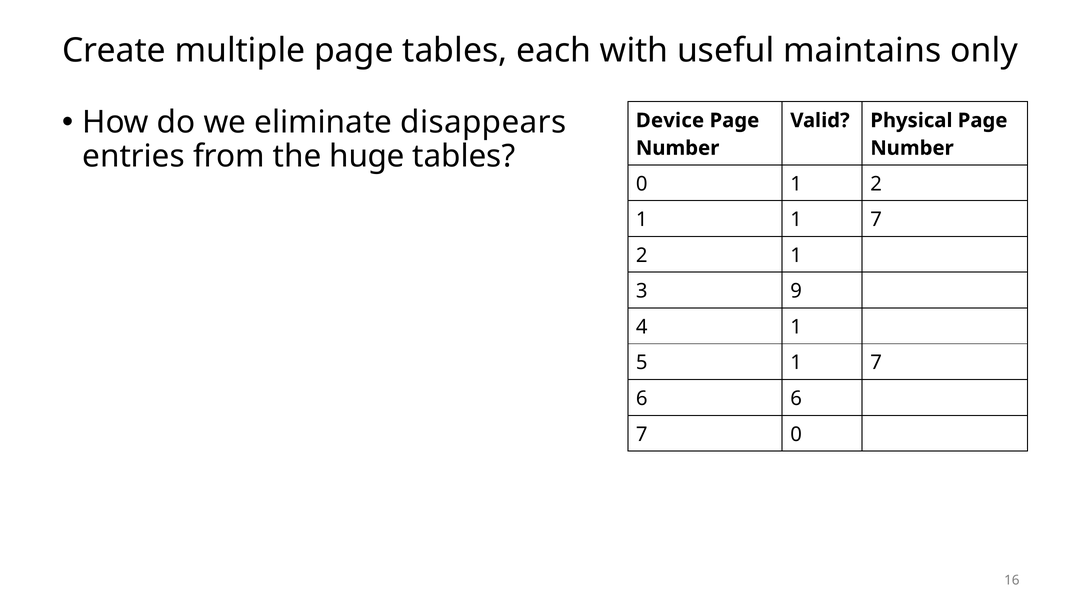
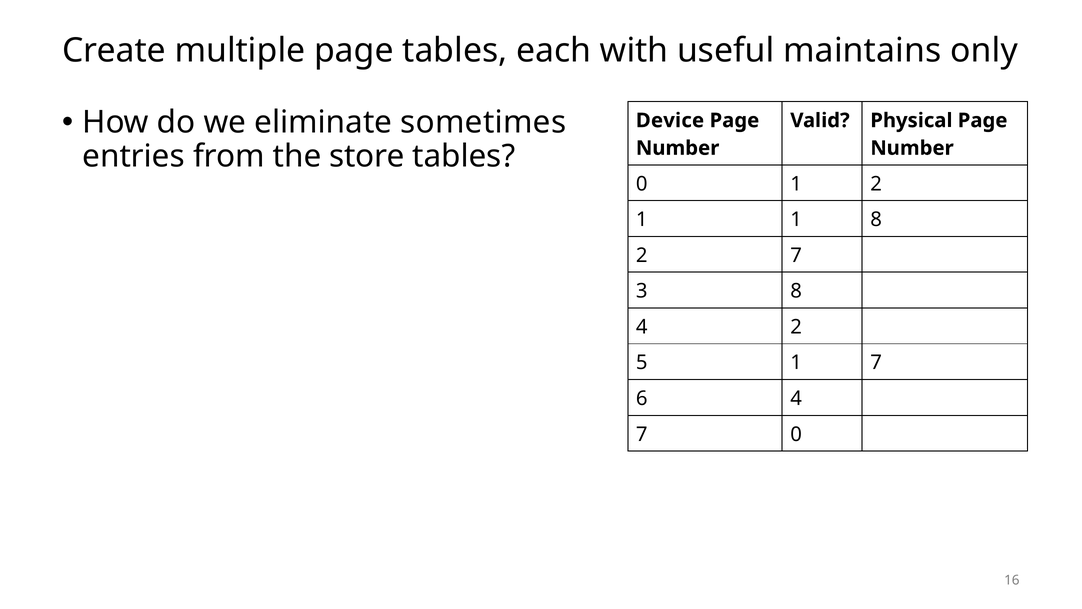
disappears: disappears -> sometimes (483, 122)
huge: huge -> store (367, 156)
1 1 7: 7 -> 8 (876, 220)
1: 1 -> 7 (796, 255)
3 9: 9 -> 8 (796, 291)
4 1: 1 -> 2 (796, 327)
6 6: 6 -> 4 (796, 398)
